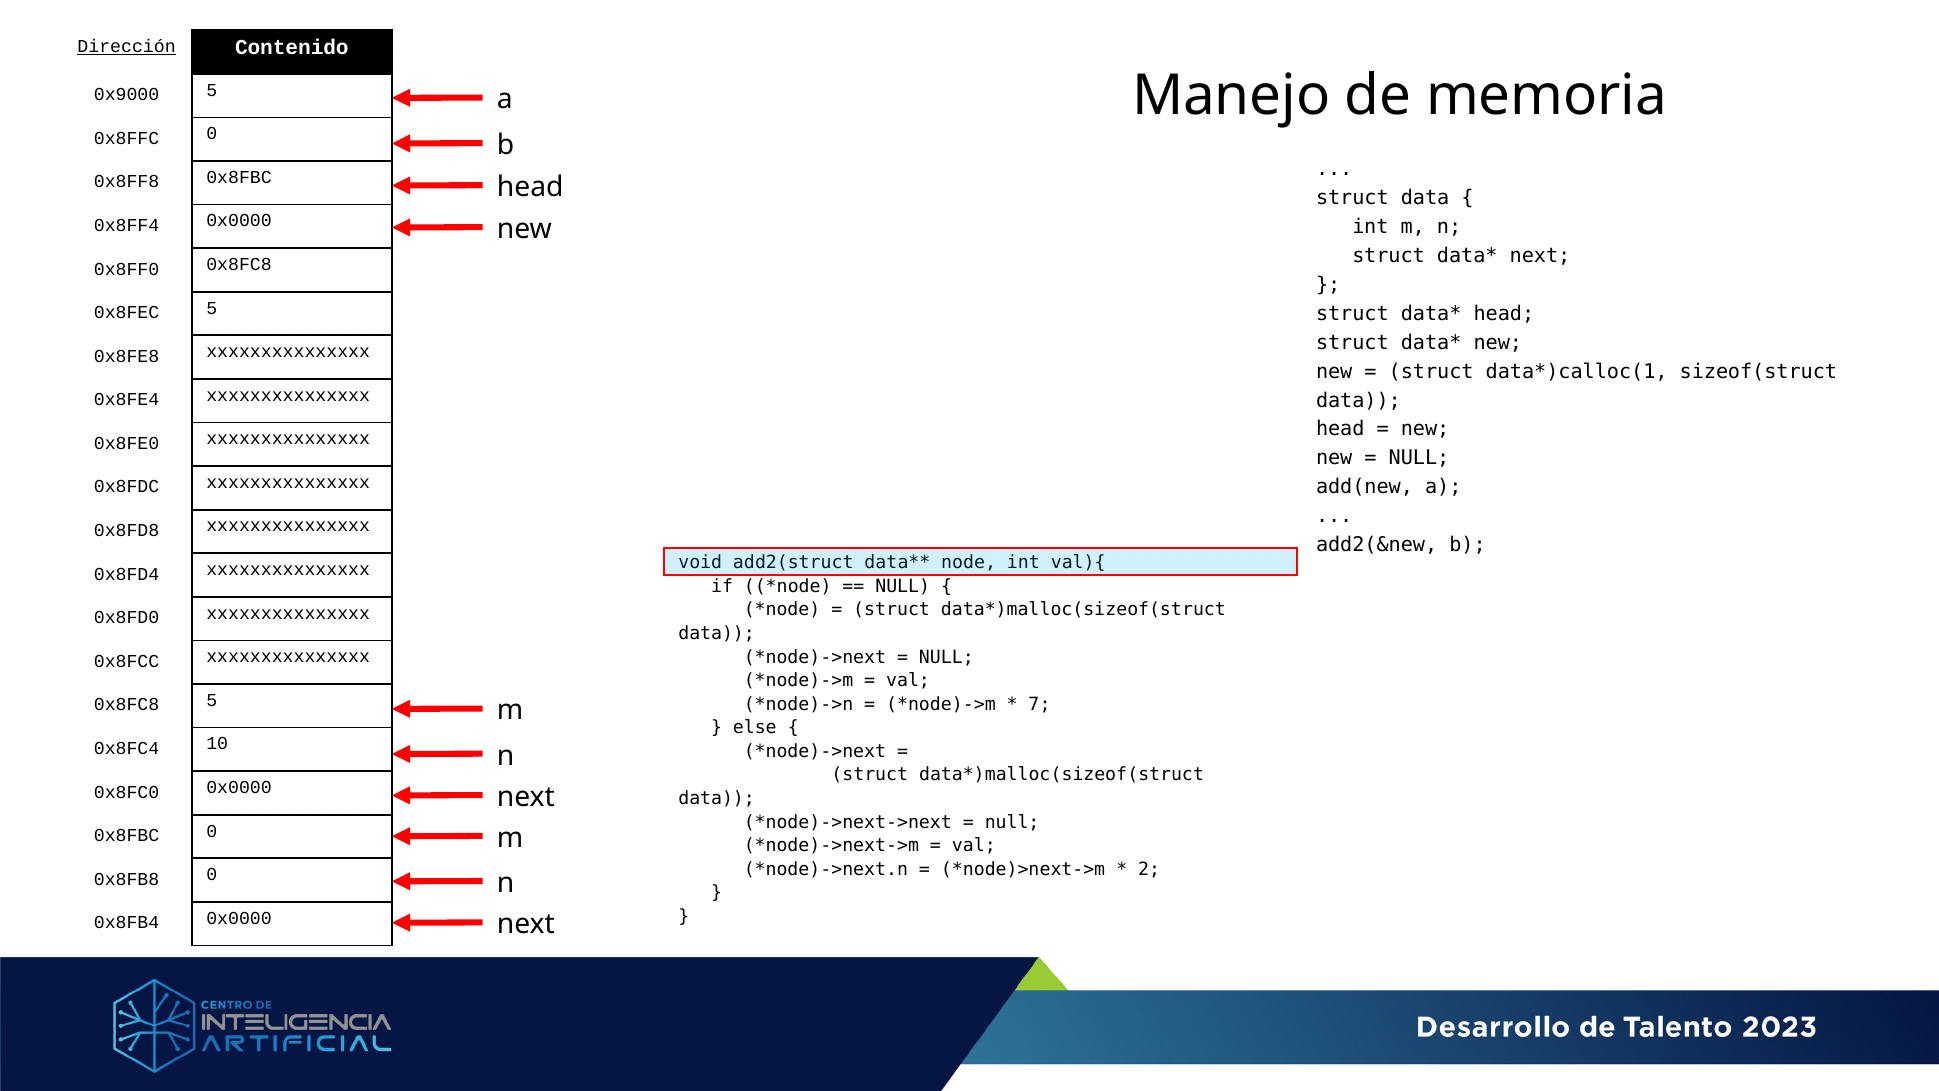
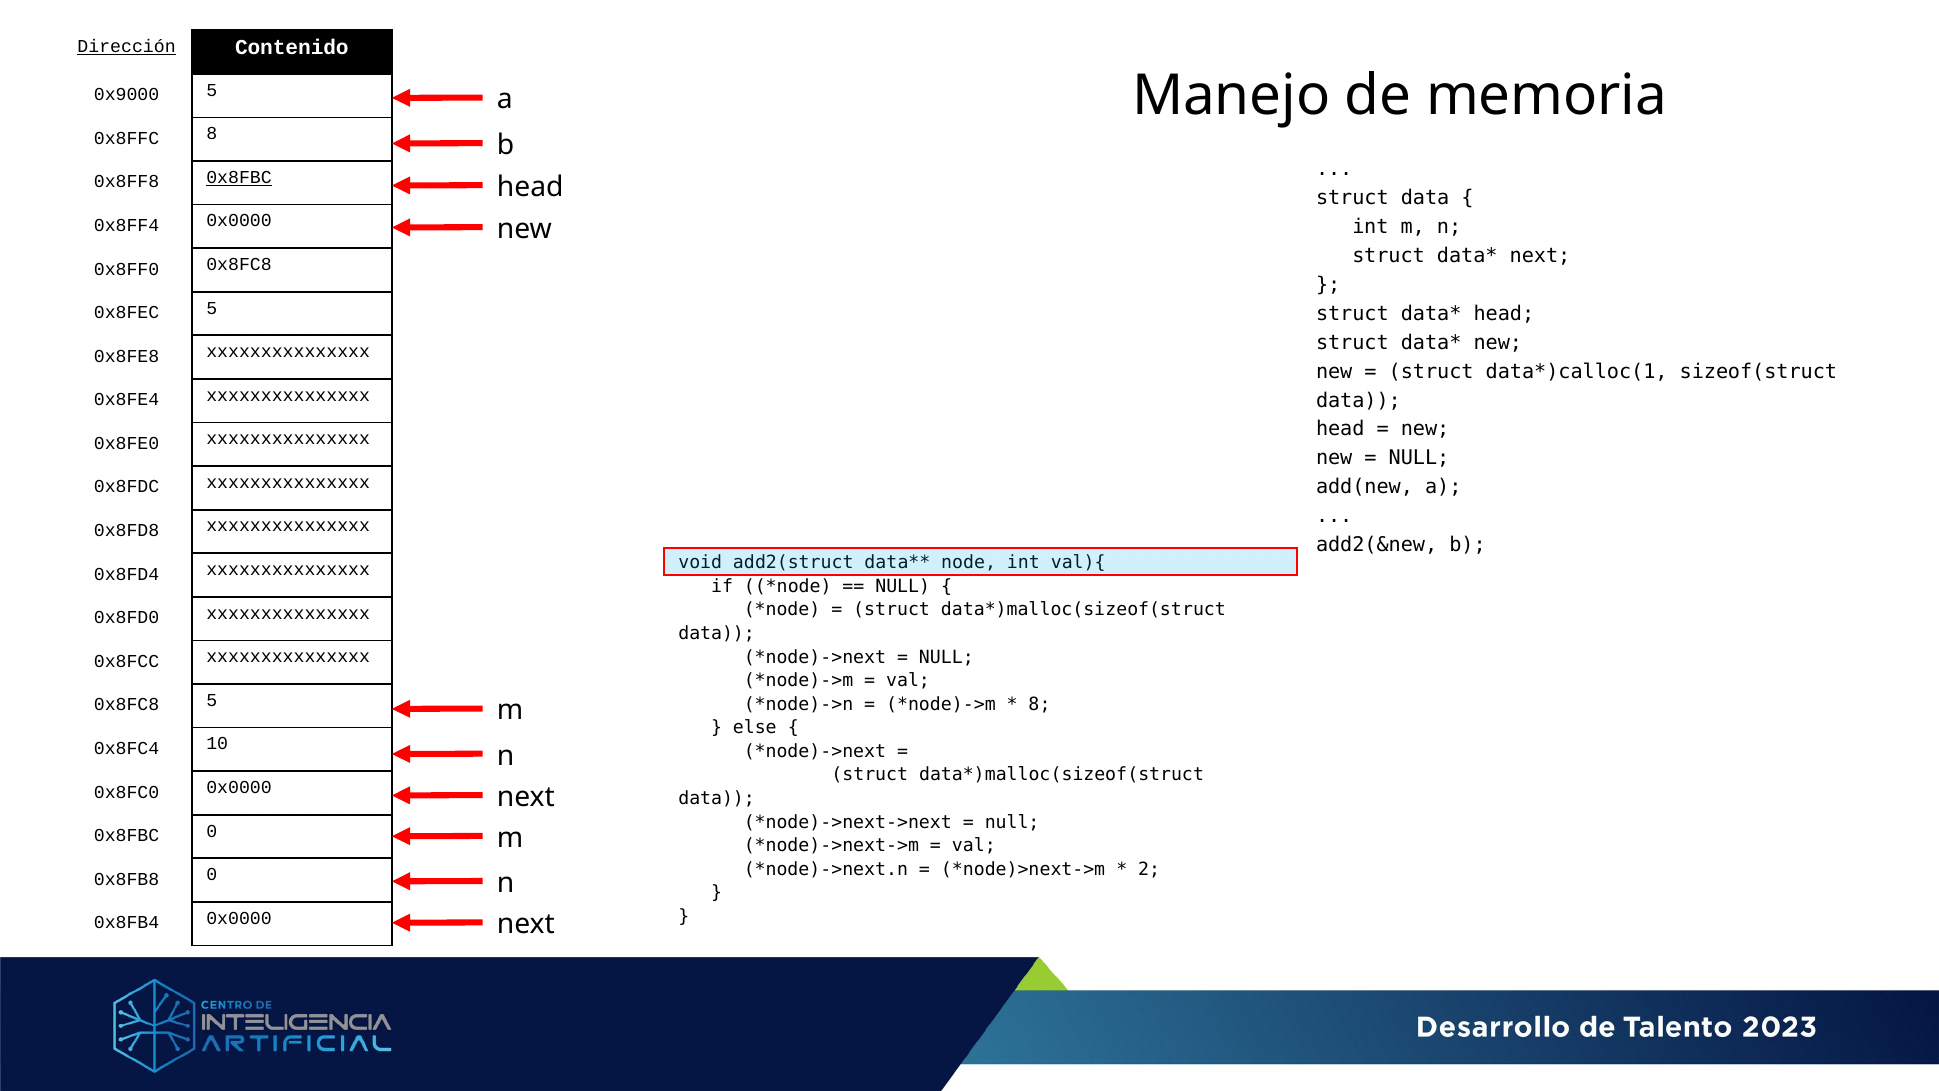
0x8FFC 0: 0 -> 8 (212, 134)
0x8FBC underline: none -> present (239, 177)
7: 7 -> 8 (1039, 704)
